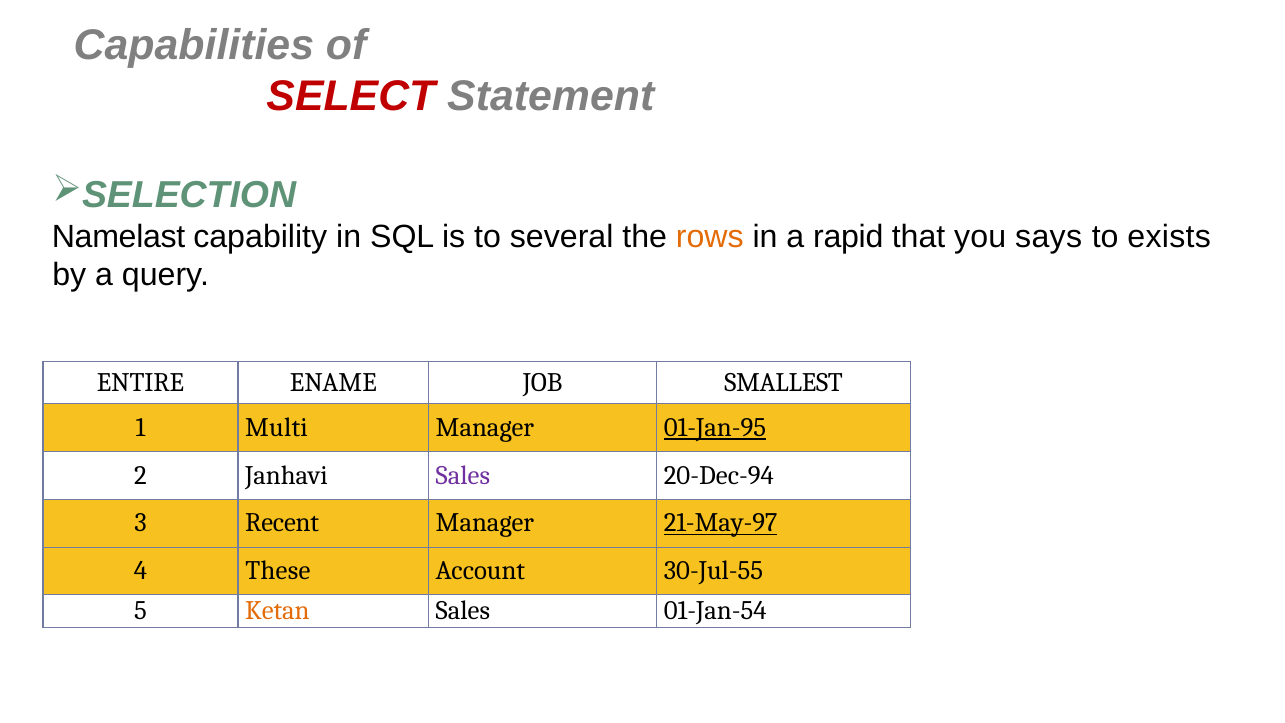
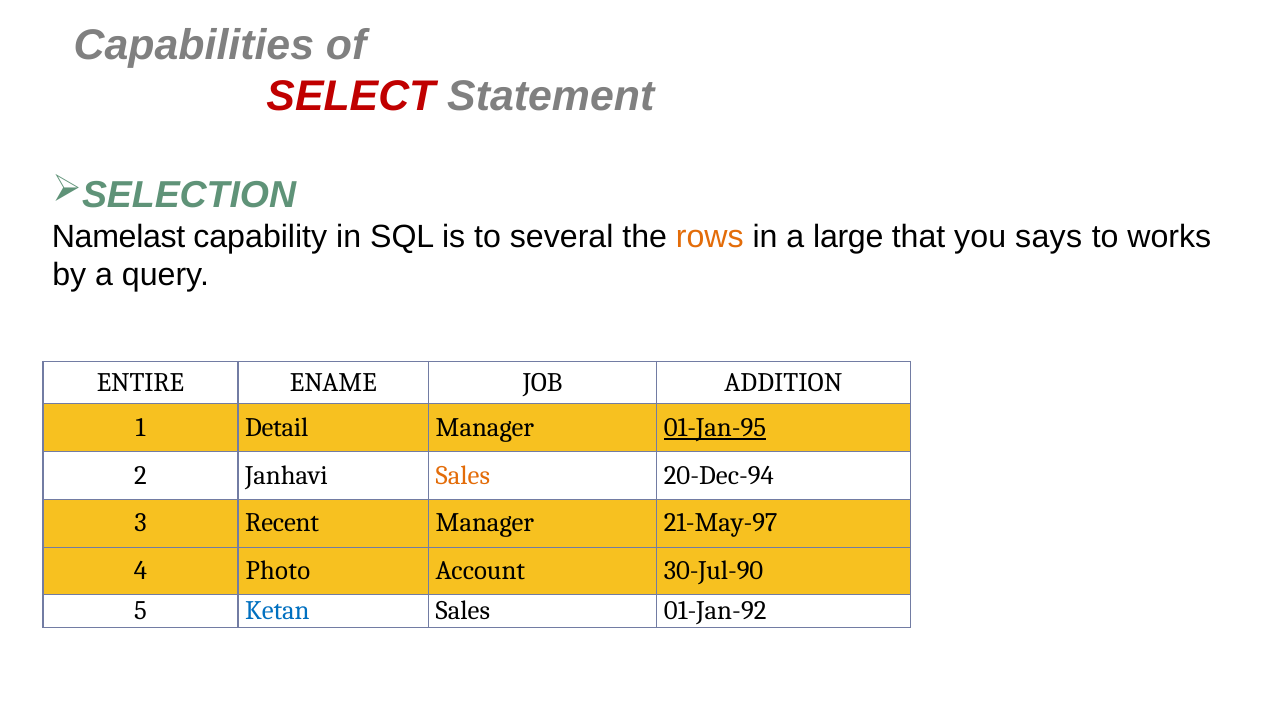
rapid: rapid -> large (848, 237)
exists: exists -> works (1169, 237)
SMALLEST: SMALLEST -> ADDITION (783, 382)
Multi: Multi -> Detail (277, 427)
Sales colour: purple -> orange (463, 475)
21-May-97 underline: present -> none (721, 523)
These: These -> Photo (278, 571)
30-Jul-55: 30-Jul-55 -> 30-Jul-90 (714, 571)
Ketan colour: orange -> blue (277, 611)
01-Jan-54: 01-Jan-54 -> 01-Jan-92 (715, 611)
